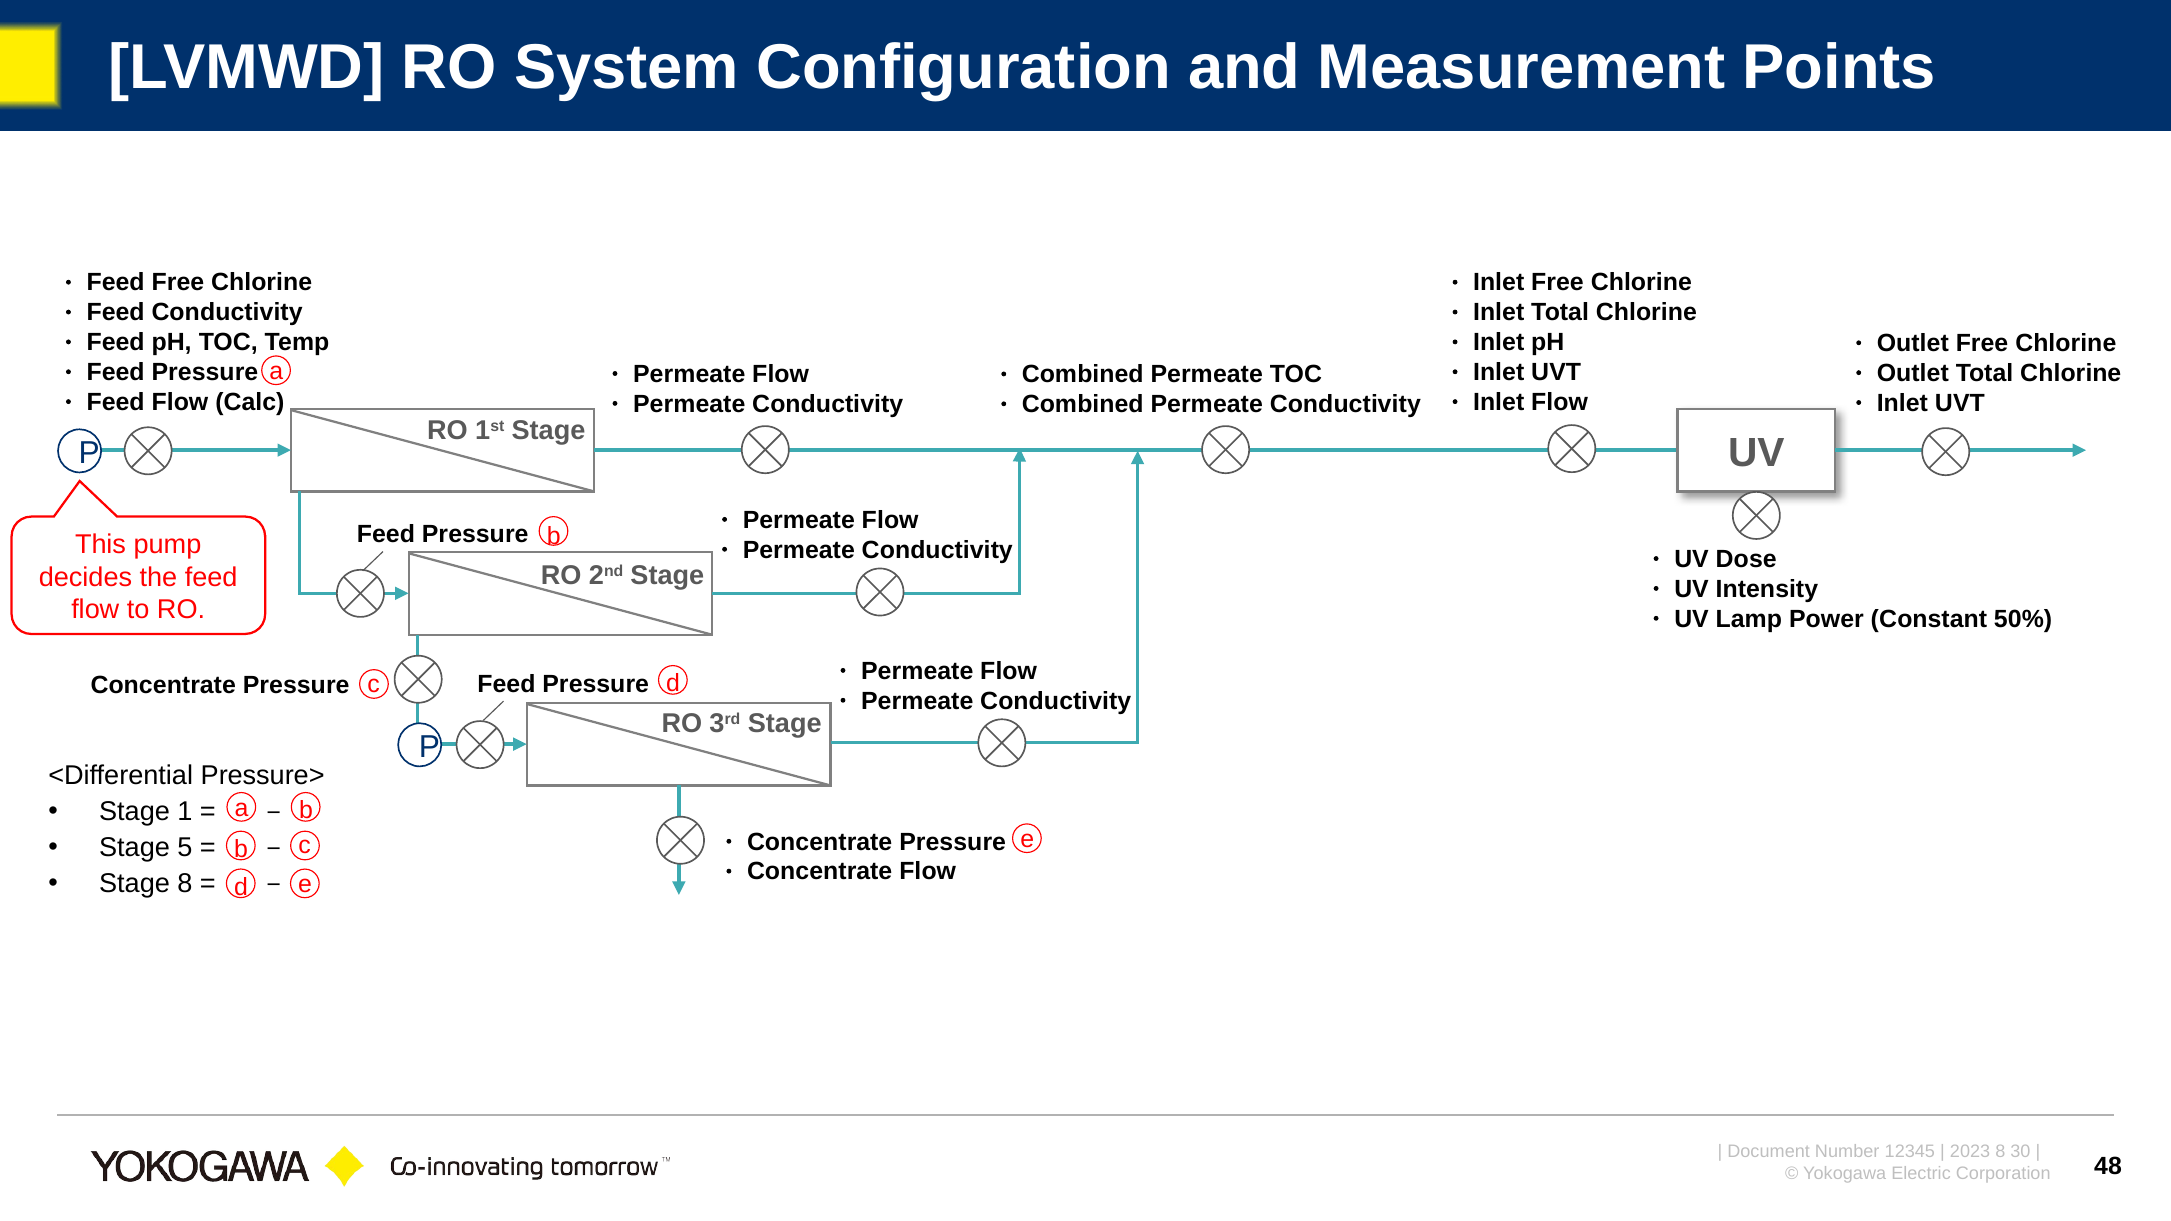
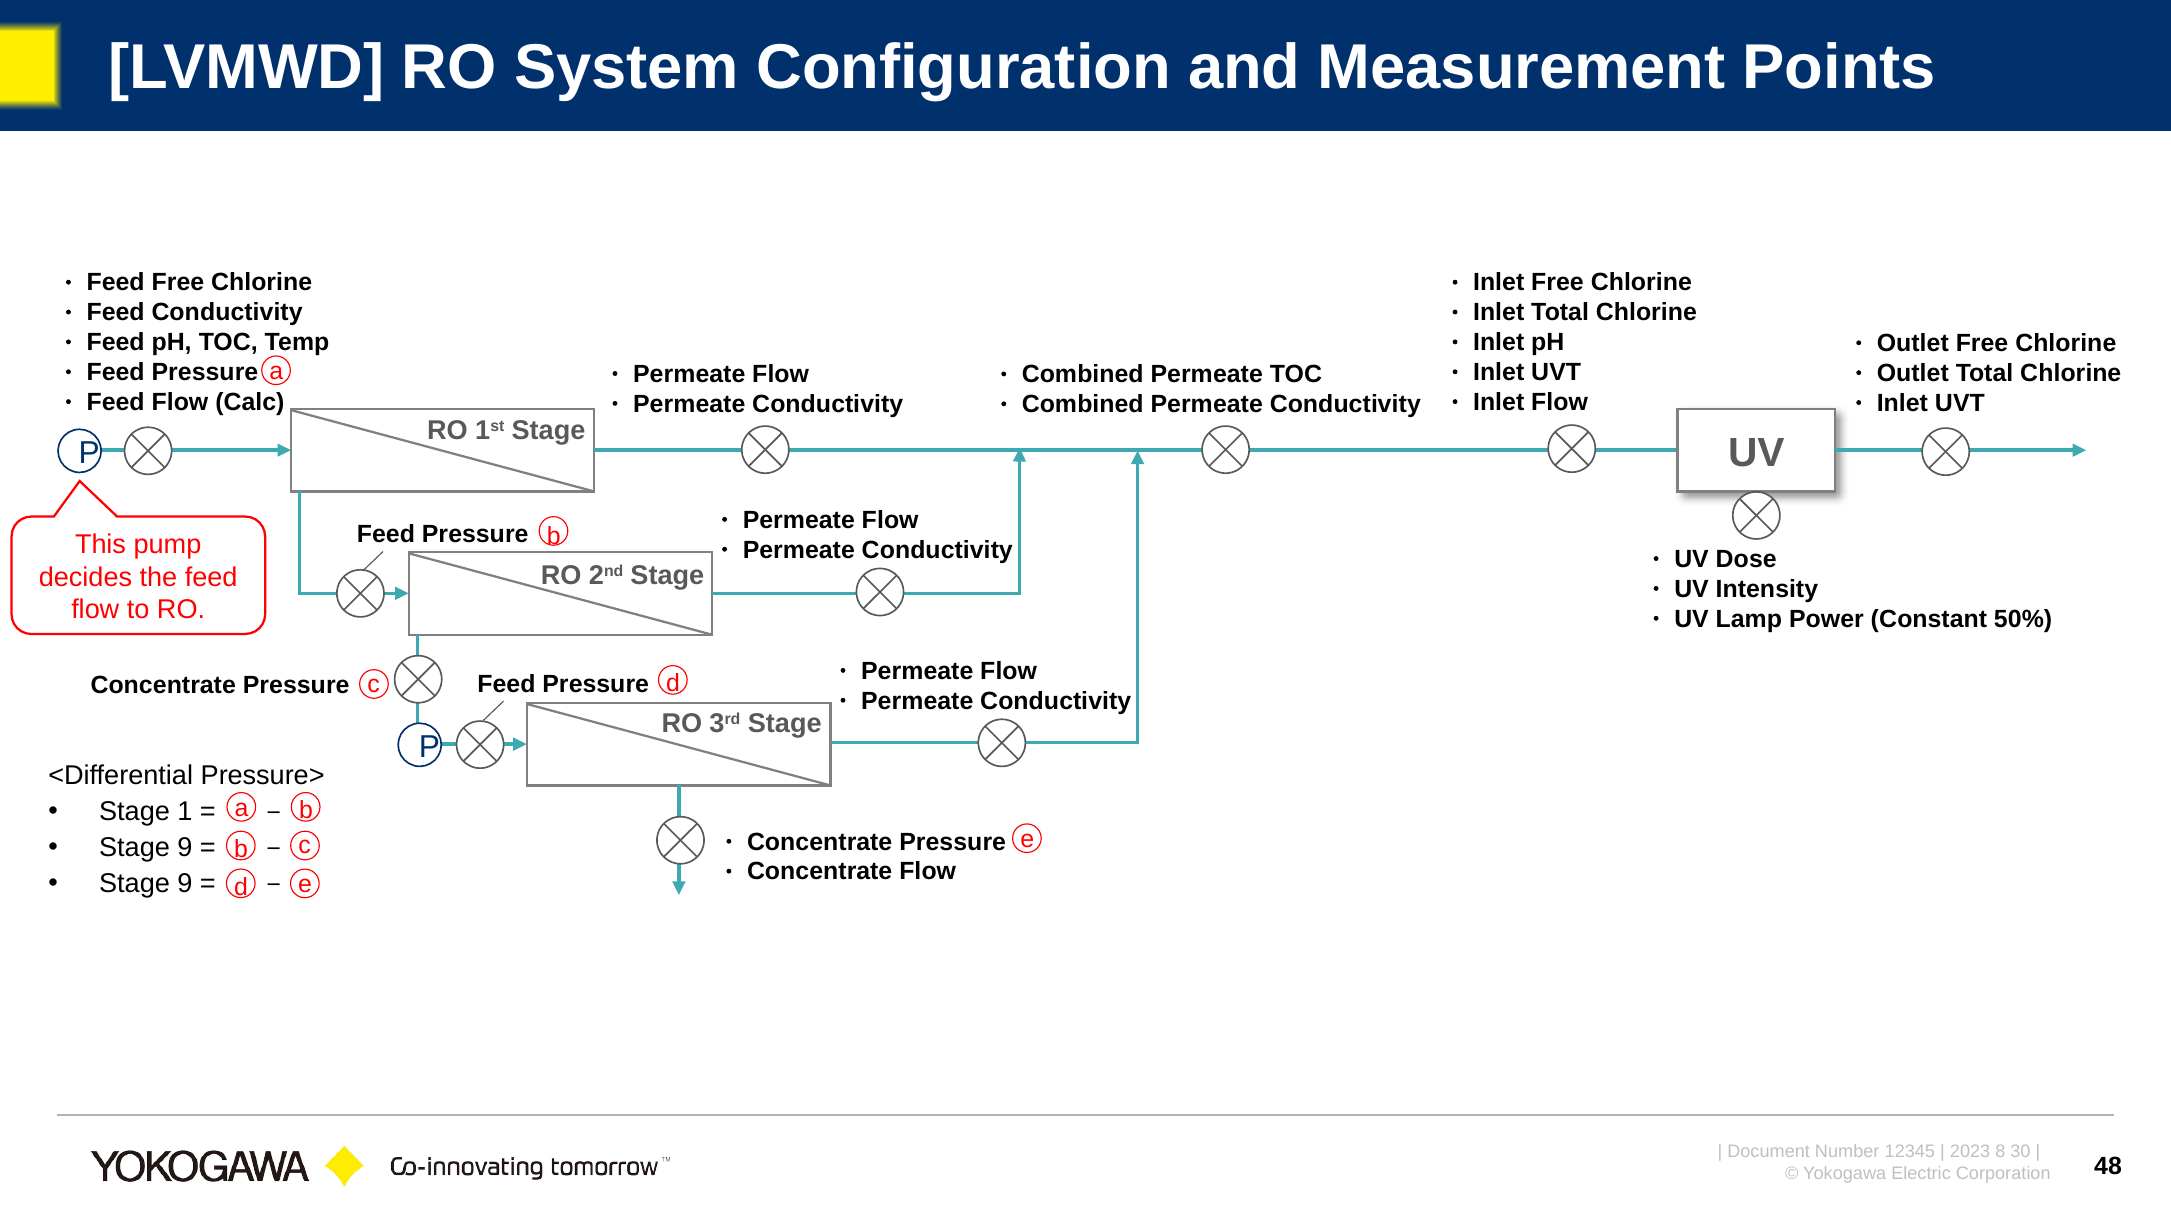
5: 5 -> 9 (185, 848)
8: 8 -> 9 (185, 884)
